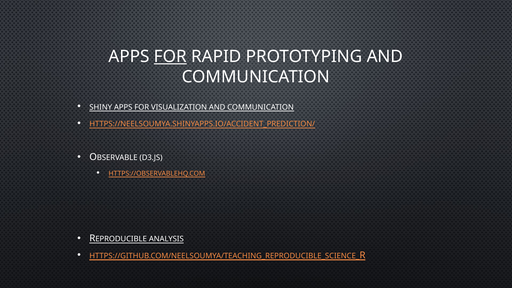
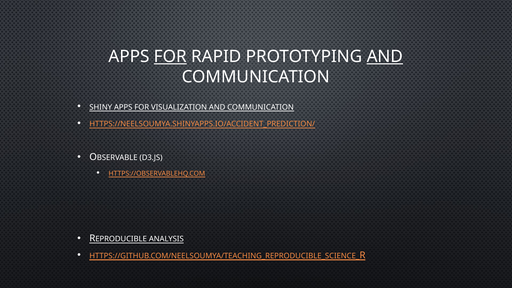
AND underline: none -> present (385, 57)
